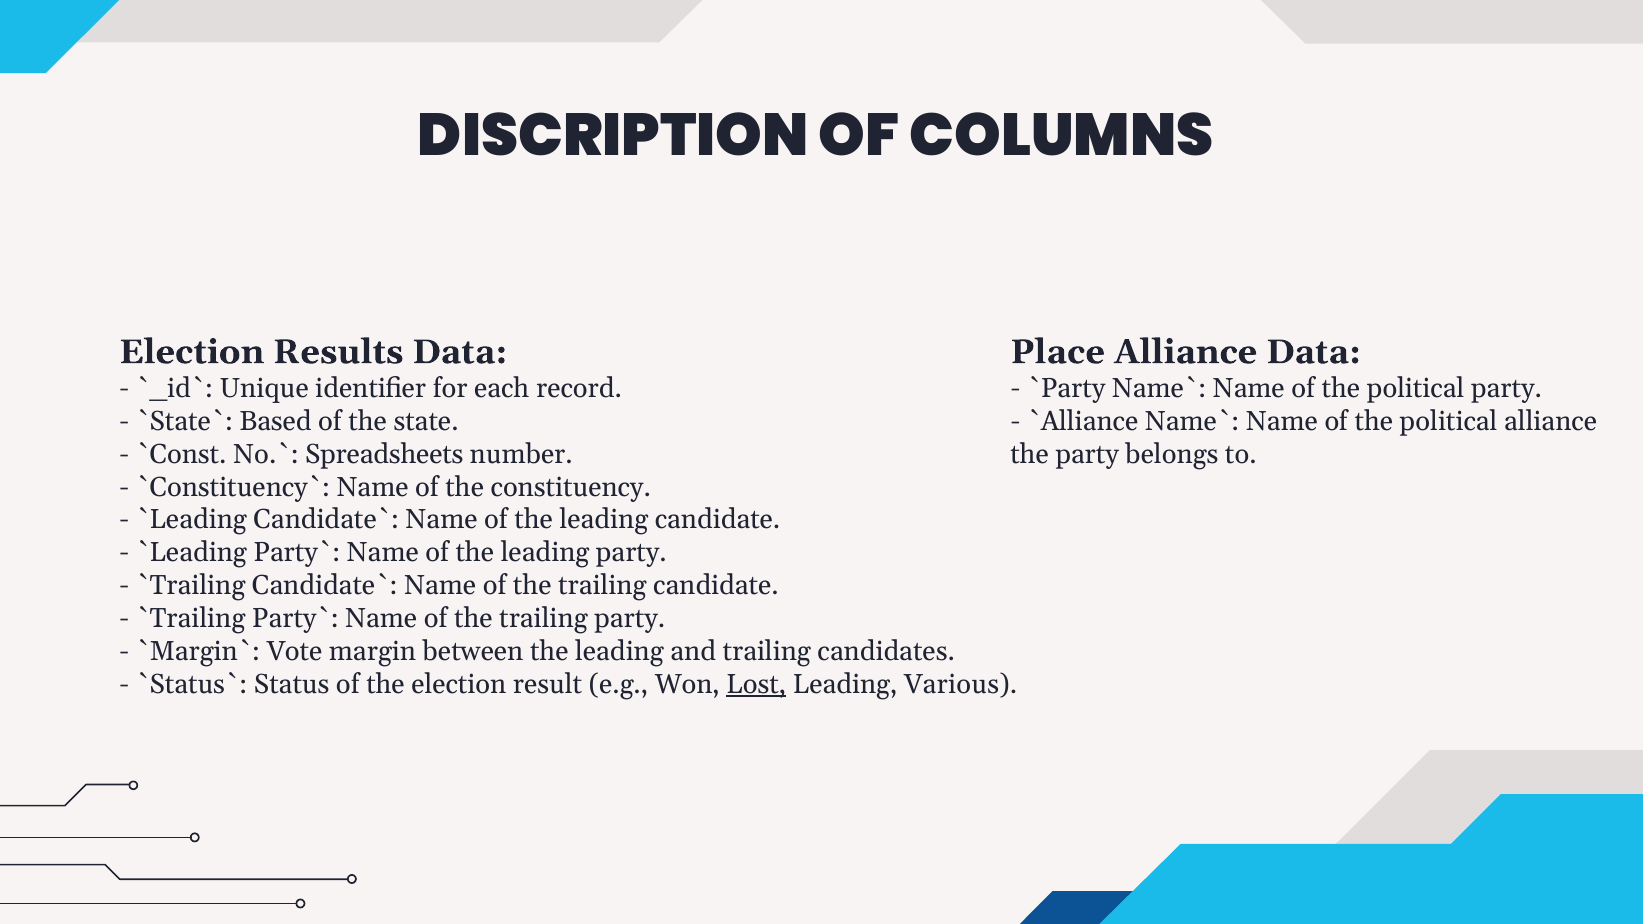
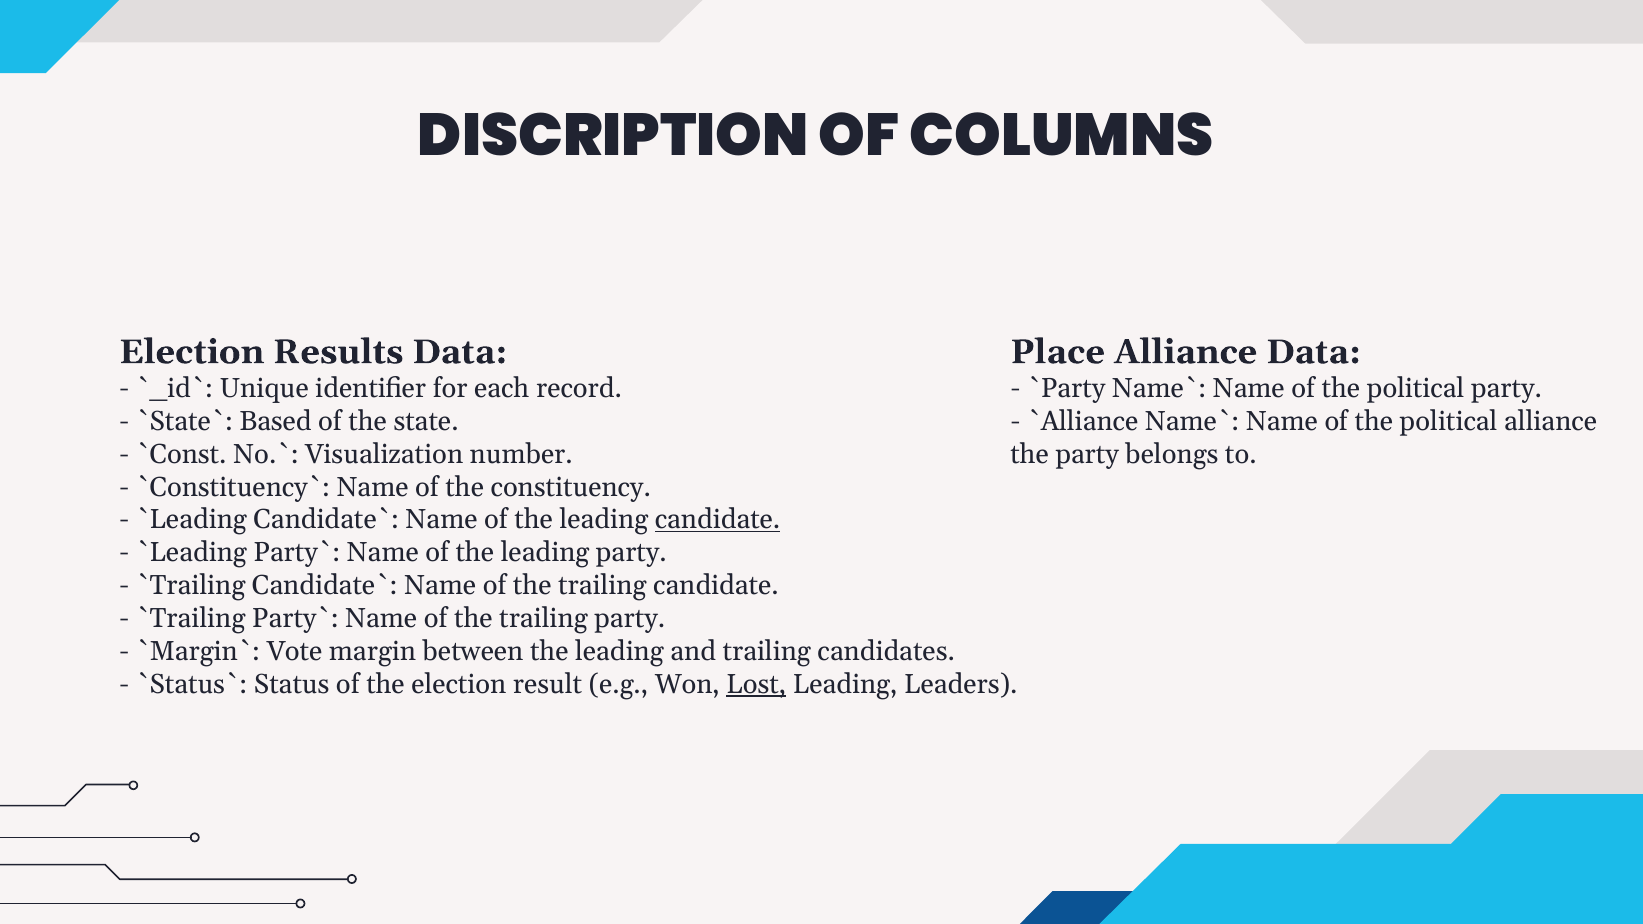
Spreadsheets: Spreadsheets -> Visualization (384, 454)
candidate underline: none -> present (718, 520)
Various: Various -> Leaders (961, 684)
